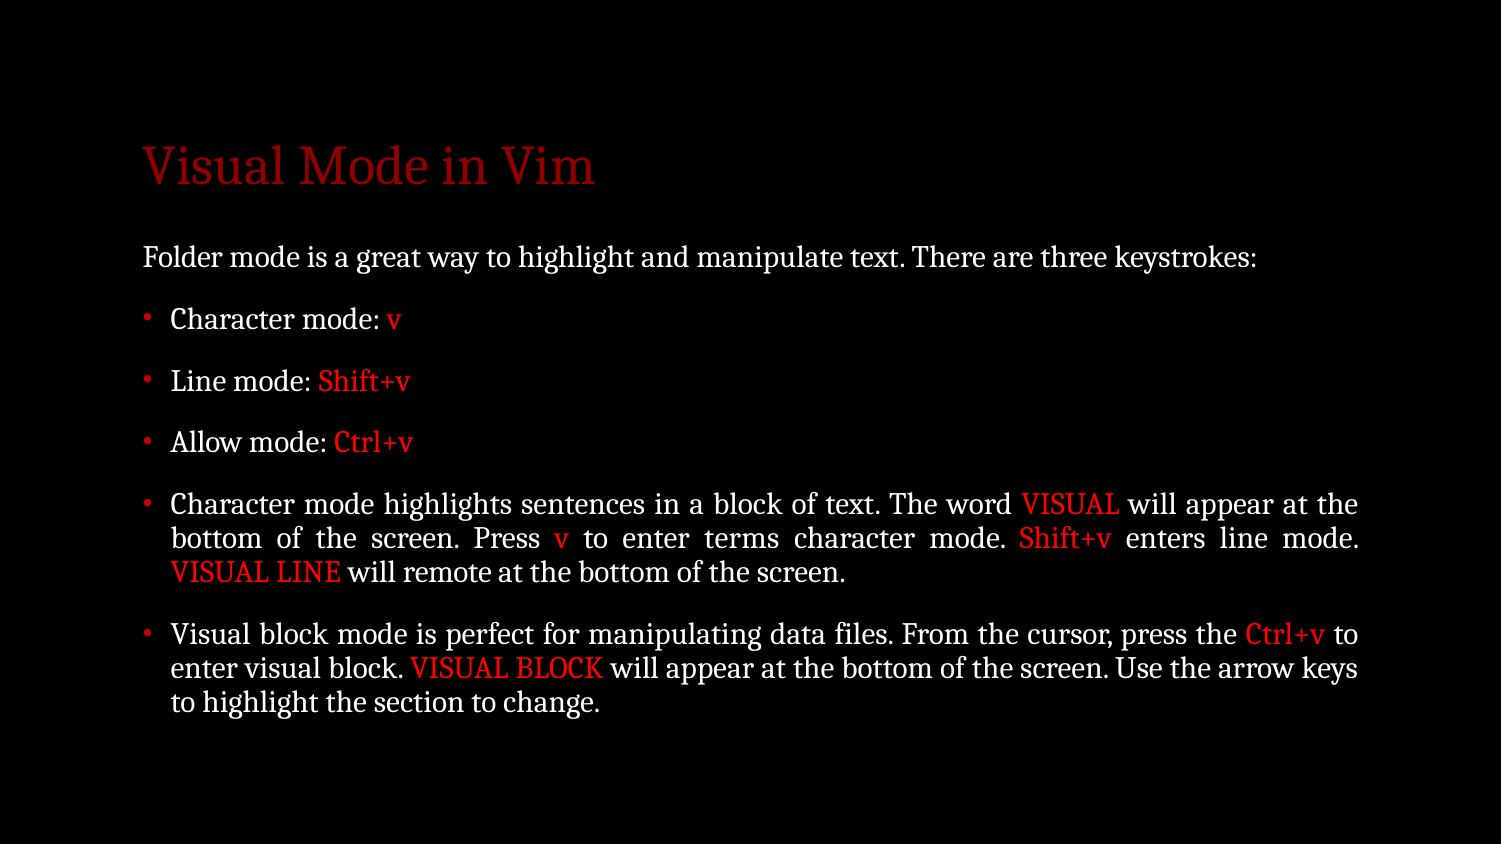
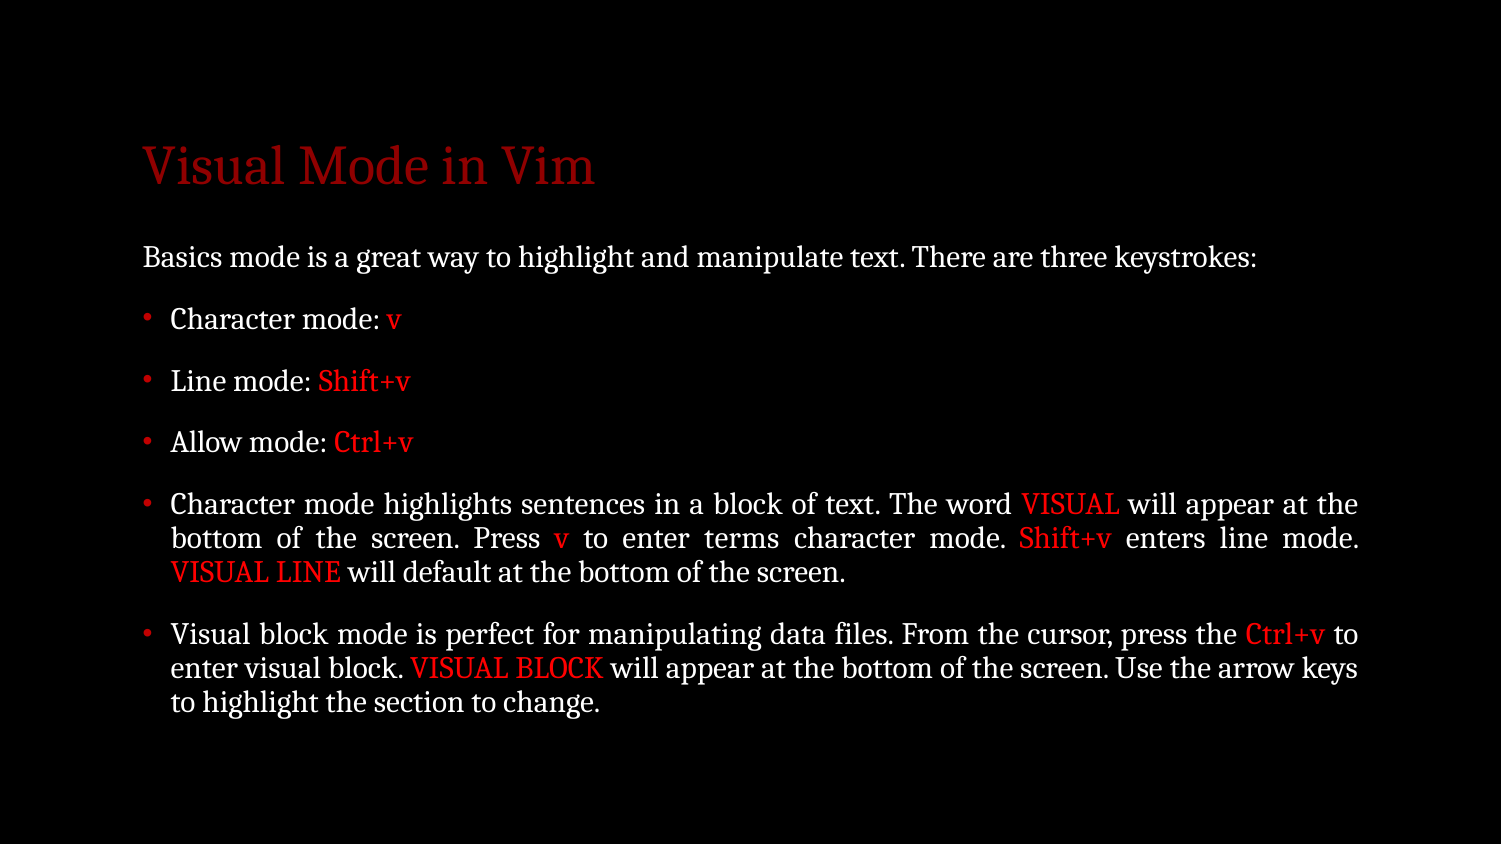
Folder: Folder -> Basics (183, 257)
remote: remote -> default (447, 572)
